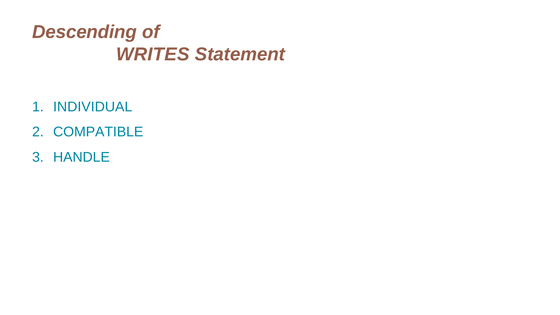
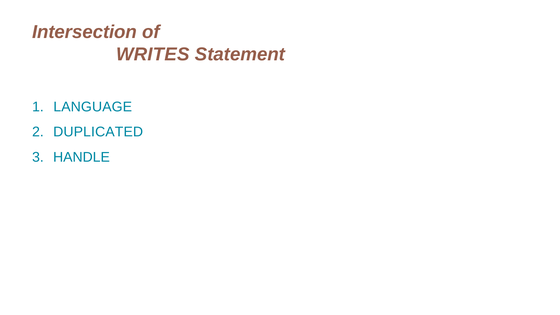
Descending: Descending -> Intersection (85, 32)
INDIVIDUAL: INDIVIDUAL -> LANGUAGE (93, 107)
COMPATIBLE: COMPATIBLE -> DUPLICATED (98, 132)
